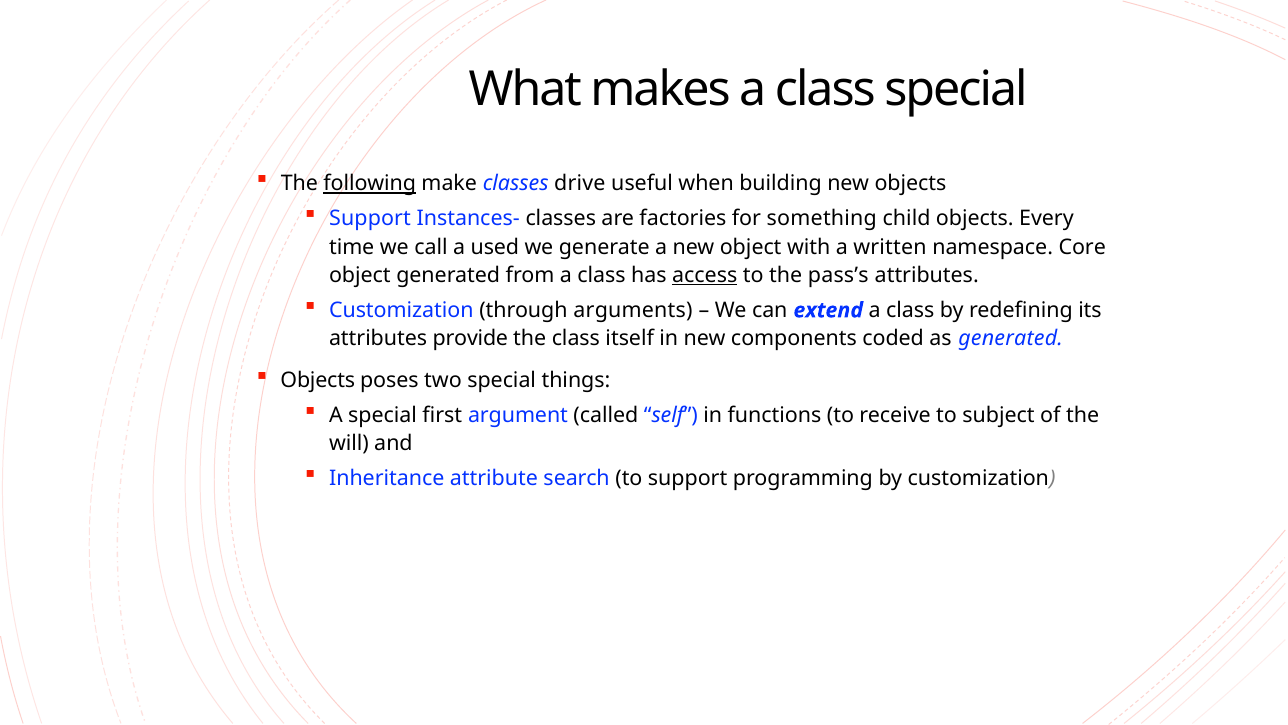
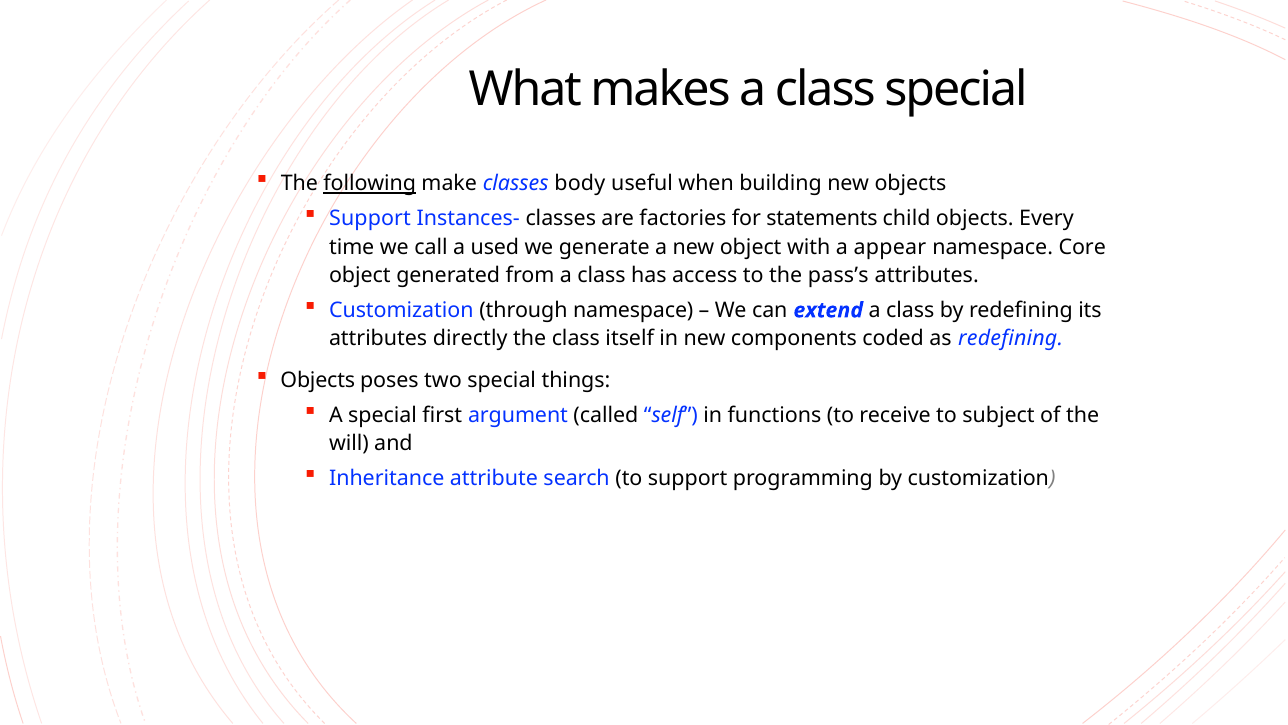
drive: drive -> body (580, 184)
something: something -> statements (822, 219)
written: written -> appear (890, 247)
access underline: present -> none (705, 275)
through arguments: arguments -> namespace (633, 310)
provide: provide -> directly (470, 338)
as generated: generated -> redefining (1011, 338)
